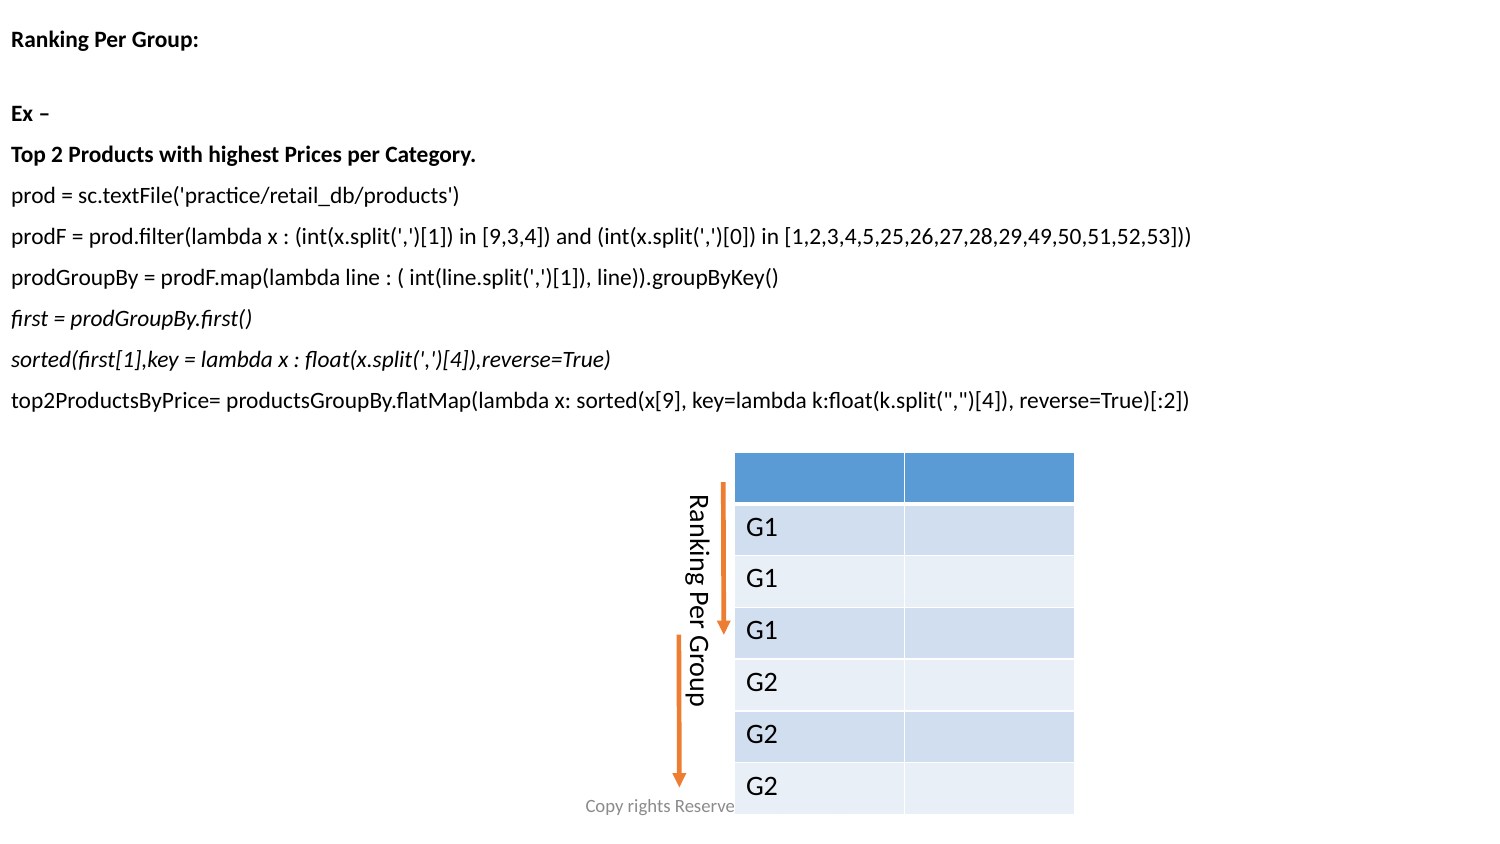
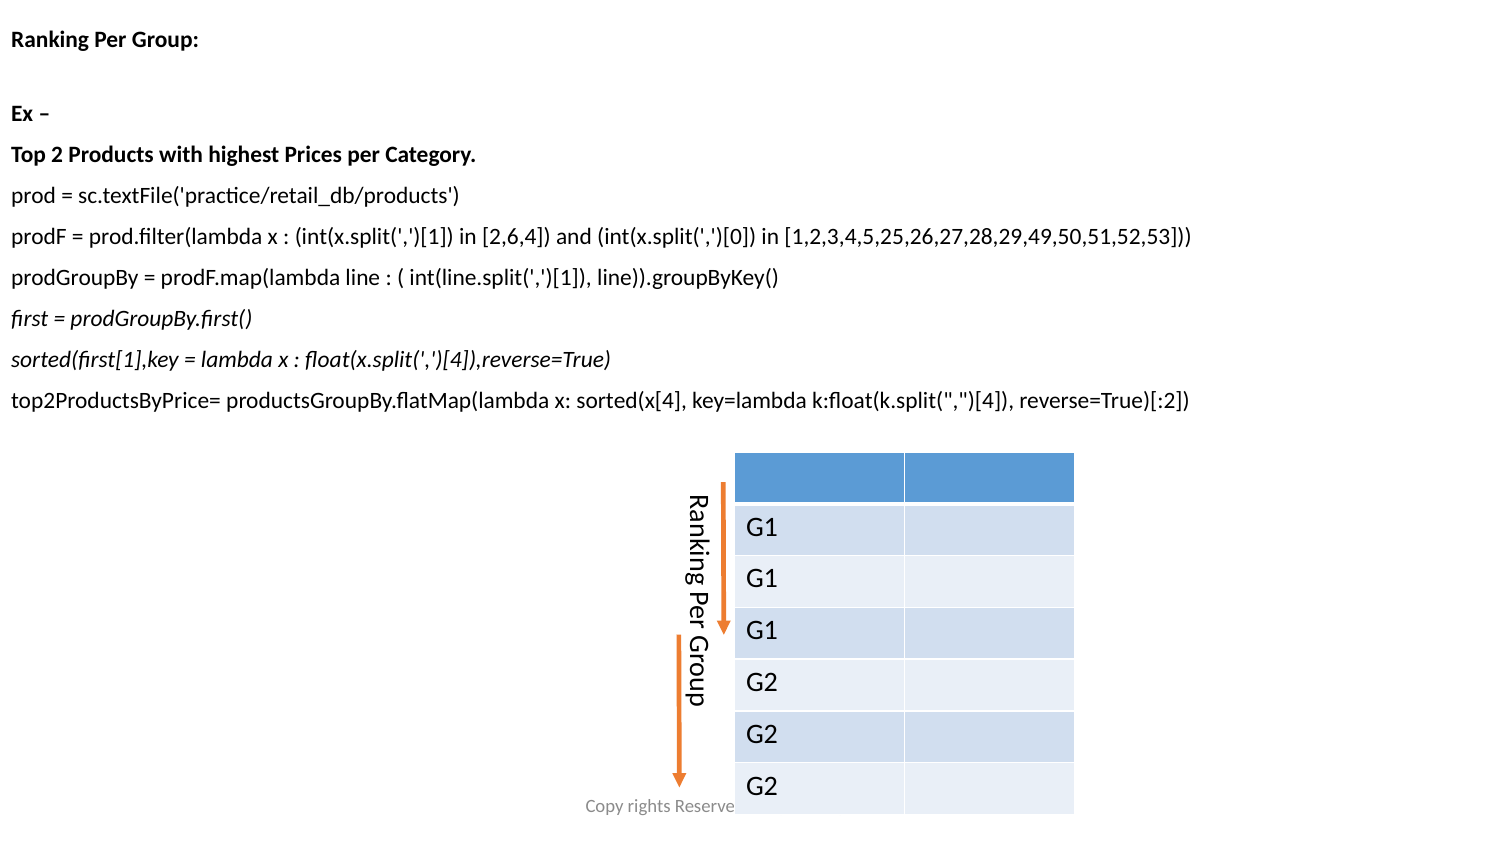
9,3,4: 9,3,4 -> 2,6,4 (516, 236)
sorted(x[9: sorted(x[9 -> sorted(x[4 (632, 400)
